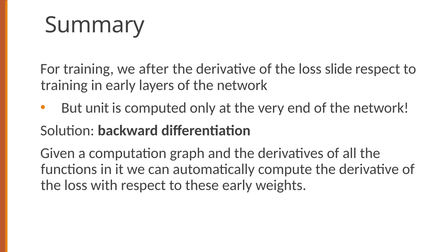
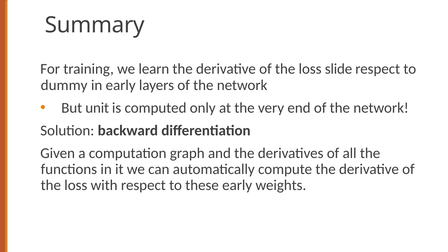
after: after -> learn (154, 69)
training: training -> dummy (64, 85)
